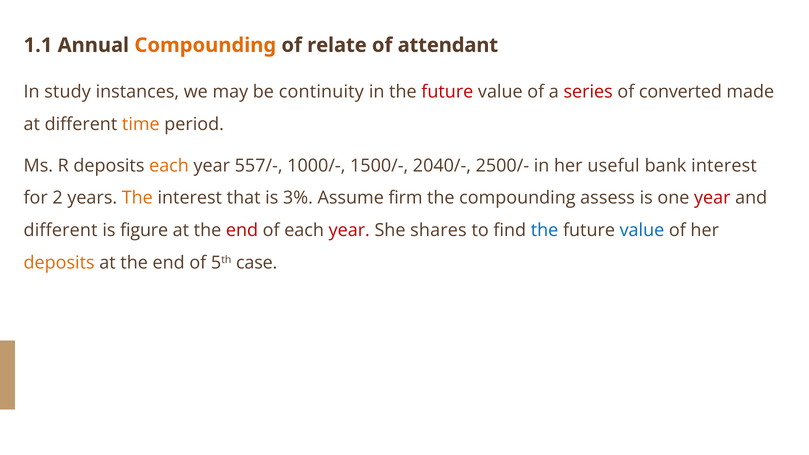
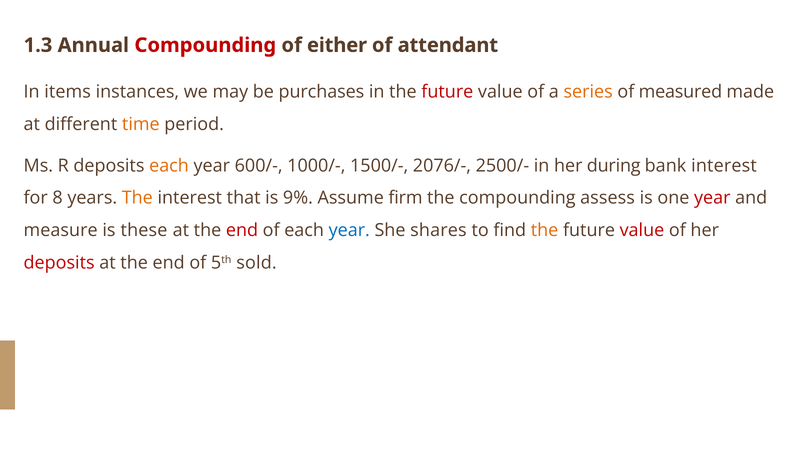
1.1: 1.1 -> 1.3 (38, 45)
Compounding colour: orange -> red (205, 45)
relate: relate -> either (337, 45)
study: study -> items (68, 92)
continuity: continuity -> purchases (321, 92)
series colour: red -> orange (588, 92)
converted: converted -> measured (680, 92)
557/-: 557/- -> 600/- (259, 166)
2040/-: 2040/- -> 2076/- (442, 166)
useful: useful -> during (614, 166)
2: 2 -> 8 (58, 198)
3%: 3% -> 9% (298, 198)
different: different -> measure (61, 230)
figure: figure -> these (144, 230)
year colour: red -> blue (349, 230)
the colour: blue -> orange (545, 230)
value colour: blue -> red (642, 230)
deposits colour: orange -> red (59, 263)
case: case -> sold (257, 263)
